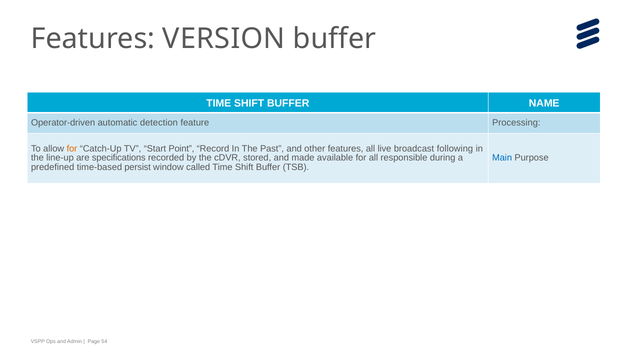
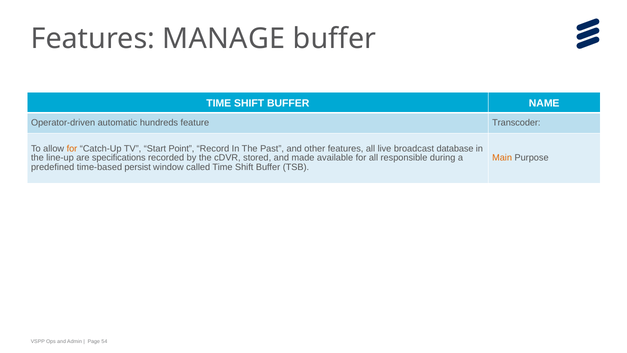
VERSION: VERSION -> MANAGE (224, 38)
detection: detection -> hundreds (159, 123)
Processing: Processing -> Transcoder (516, 123)
following: following -> database (455, 149)
Main colour: blue -> orange (502, 158)
